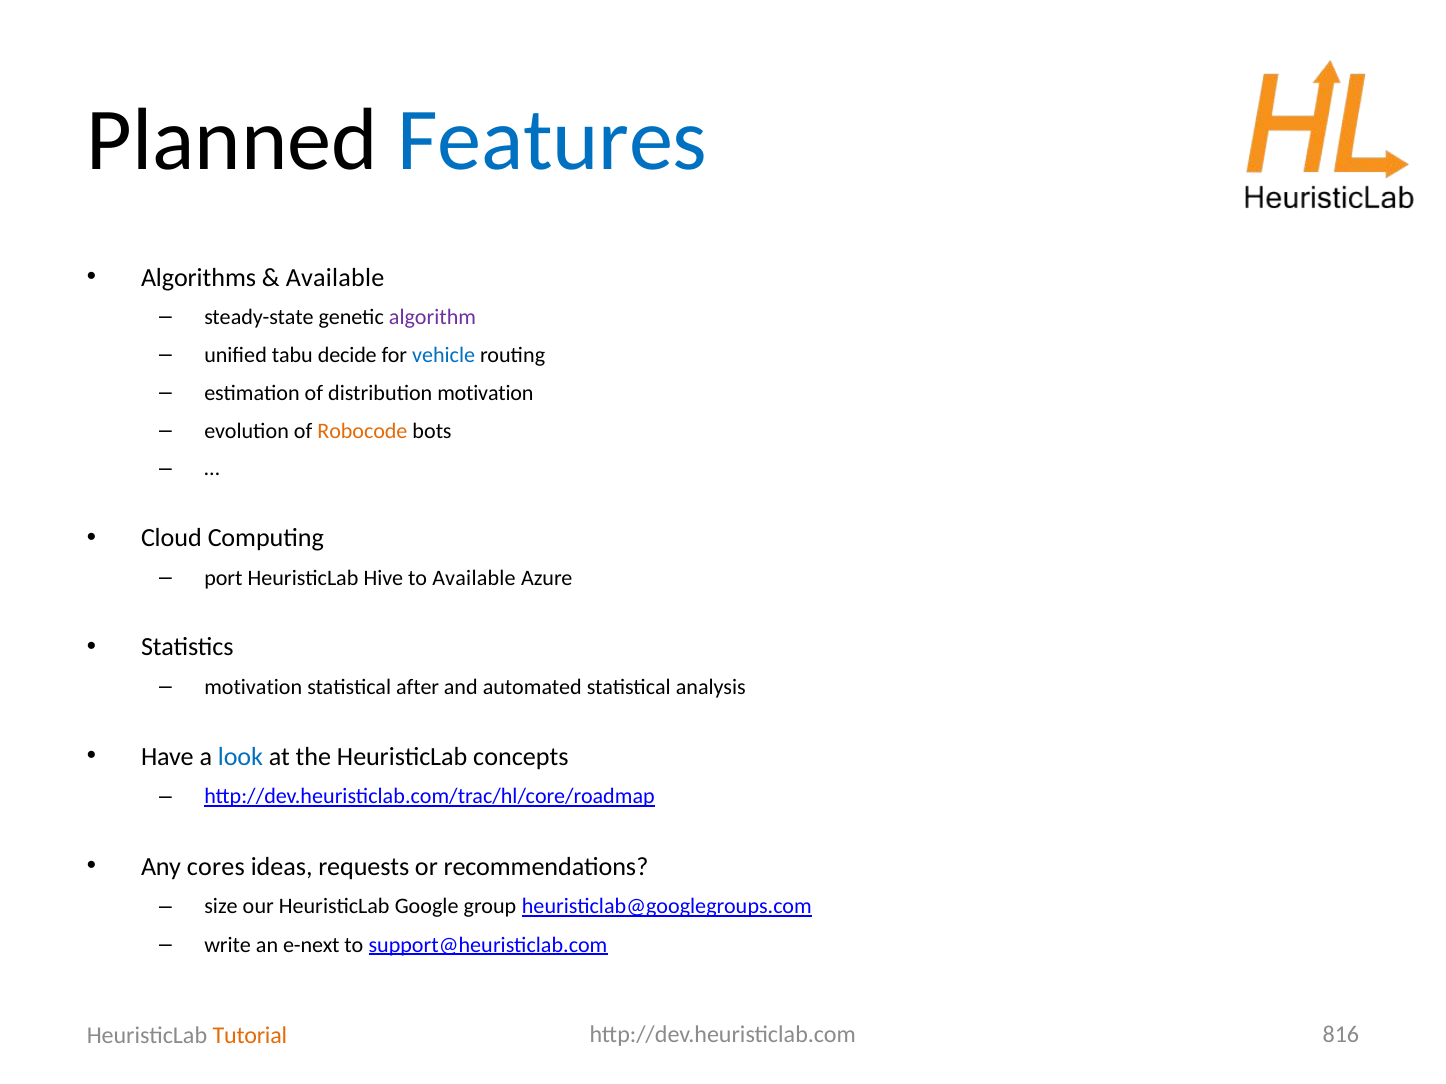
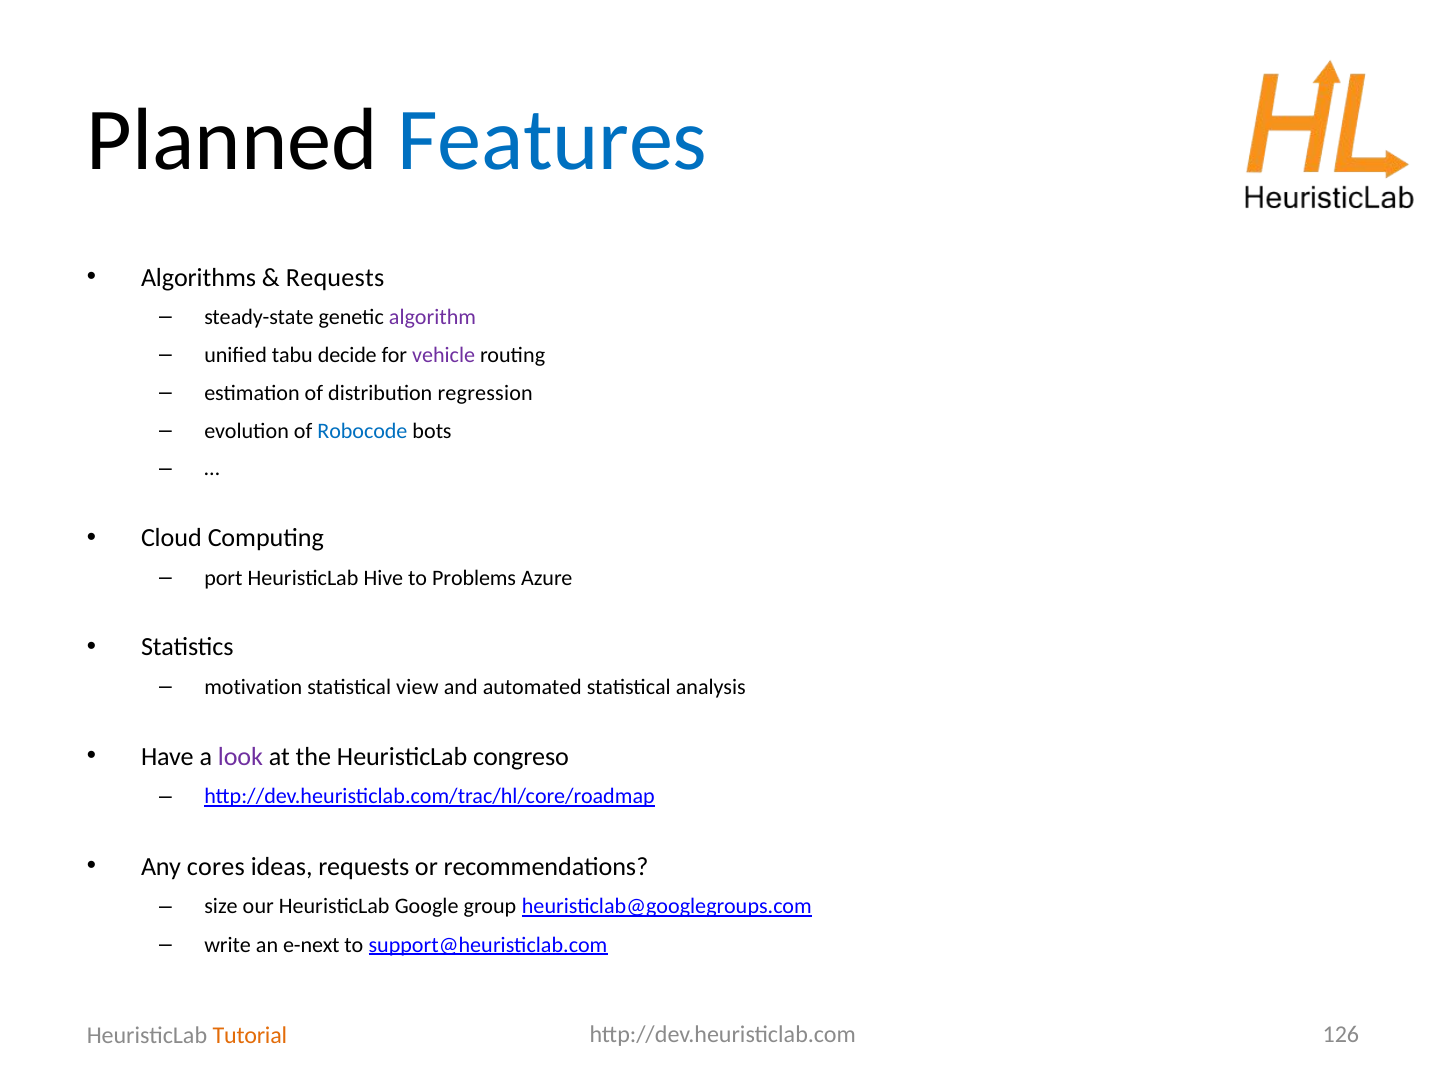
Available: Available -> Requests (335, 278)
vehicle colour: blue -> purple (444, 356)
distribution motivation: motivation -> regression (485, 393)
Robocode colour: orange -> blue (362, 431)
to Available: Available -> Problems (474, 578)
after: after -> view (417, 688)
look colour: blue -> purple (240, 757)
concepts: concepts -> congreso (521, 757)
816: 816 -> 126 (1341, 1035)
